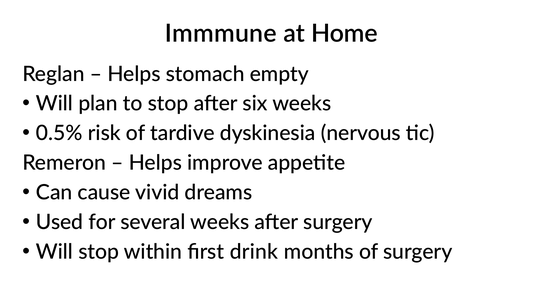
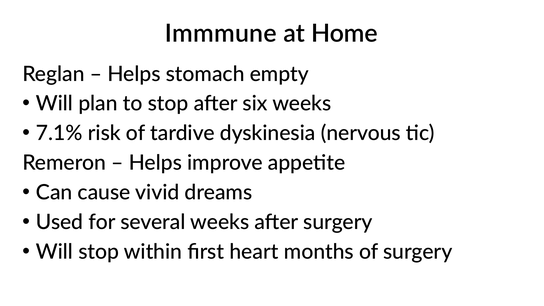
0.5%: 0.5% -> 7.1% (59, 133)
drink: drink -> heart (254, 252)
